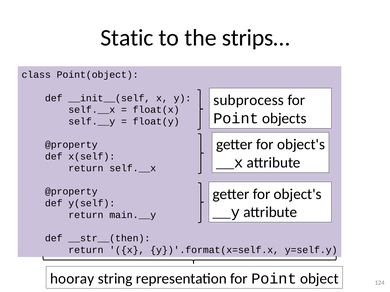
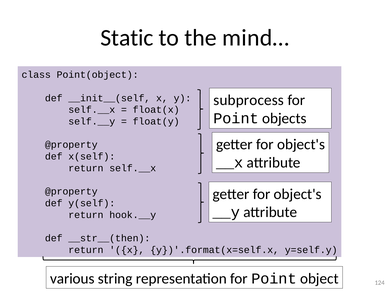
strips…: strips… -> mind… (256, 38)
main.__y: main.__y -> hook.__y (133, 215)
hooray: hooray -> various (72, 279)
